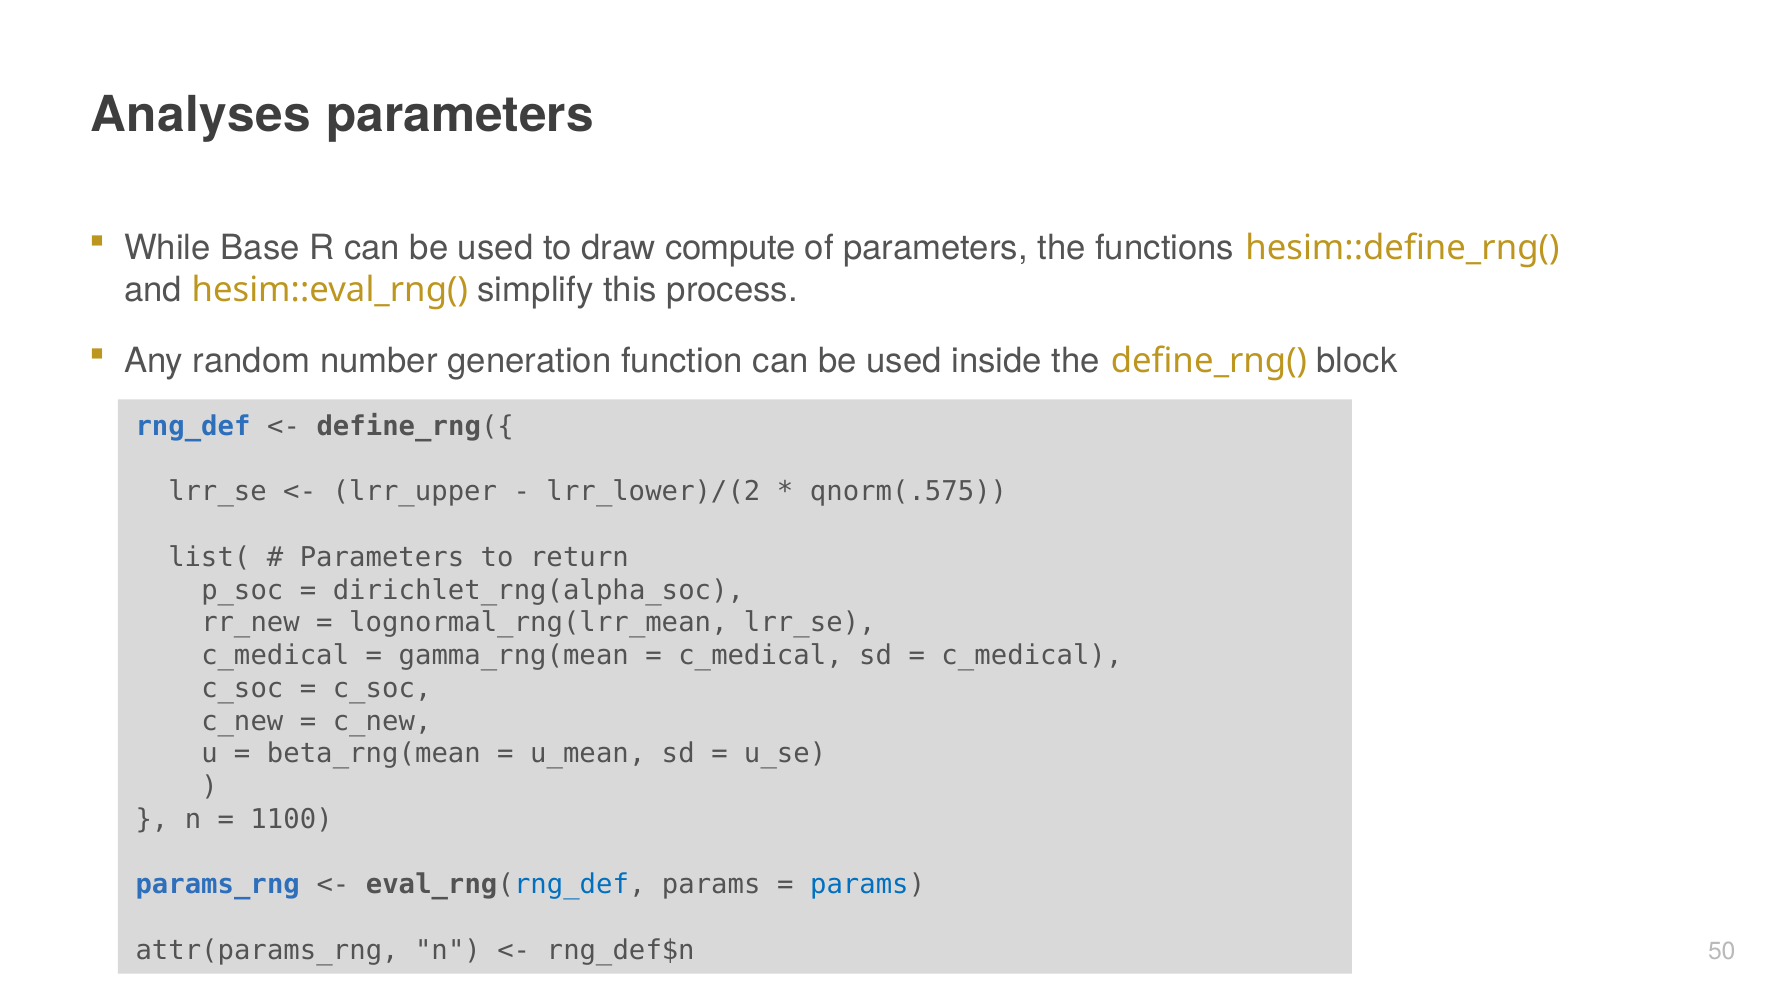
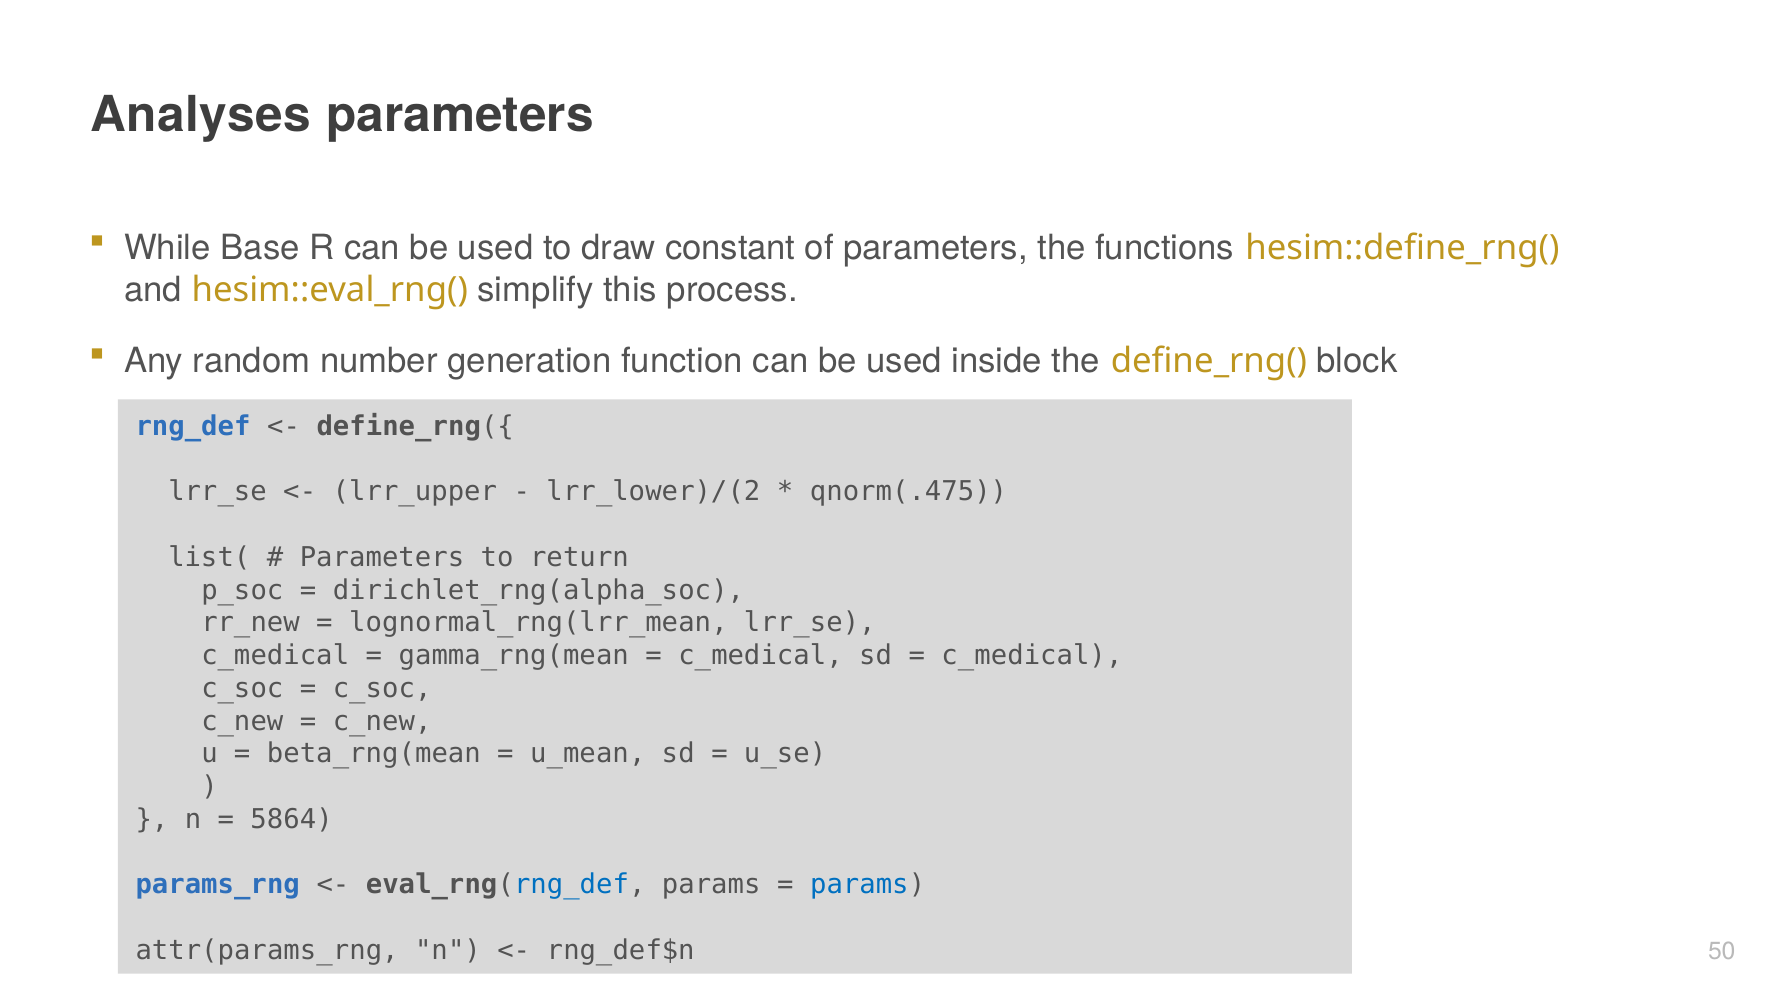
compute: compute -> constant (730, 248)
qnorm(.575: qnorm(.575 -> qnorm(.475 (909, 492)
1100: 1100 -> 5864 (292, 819)
